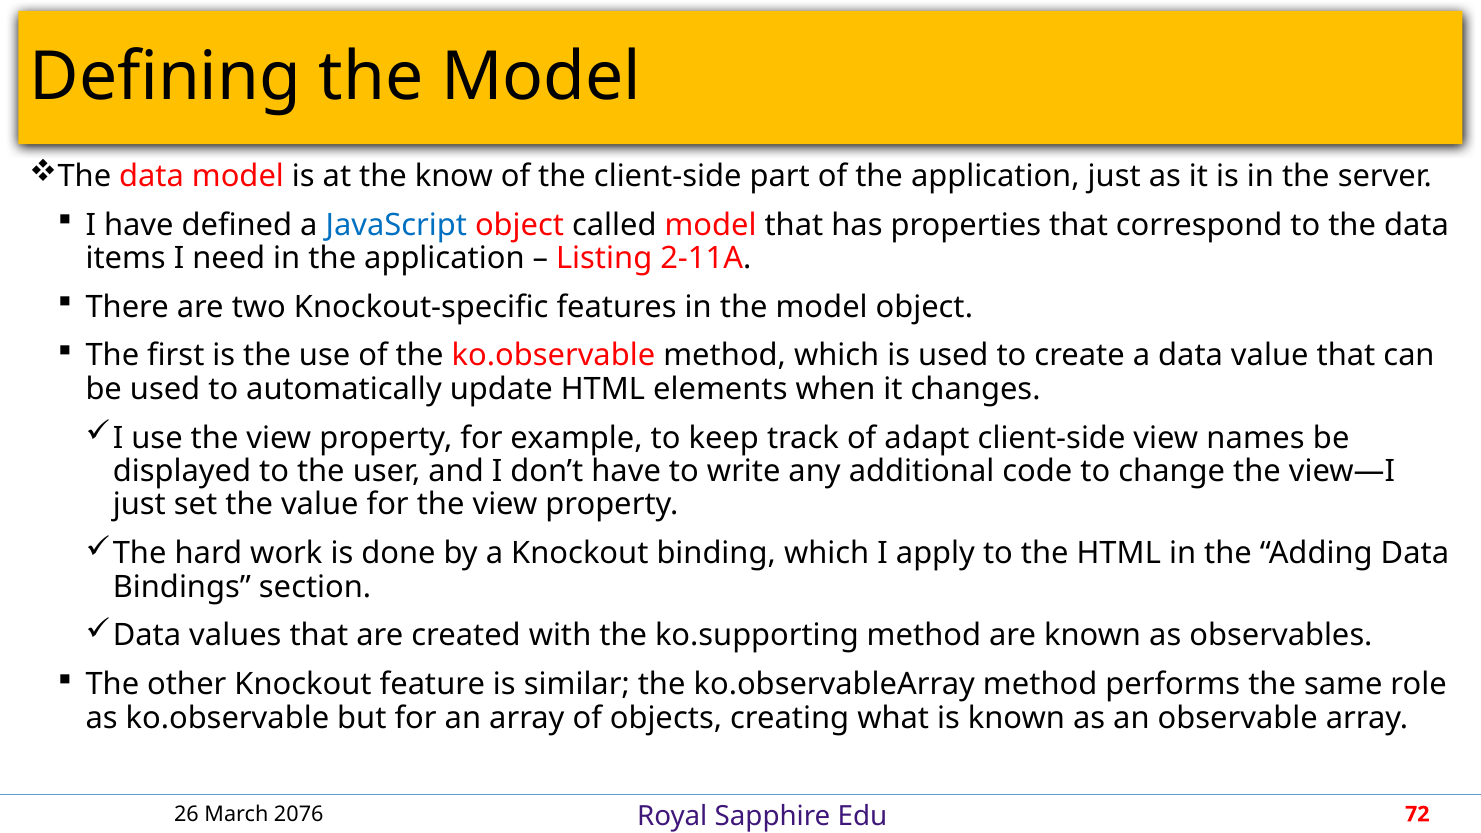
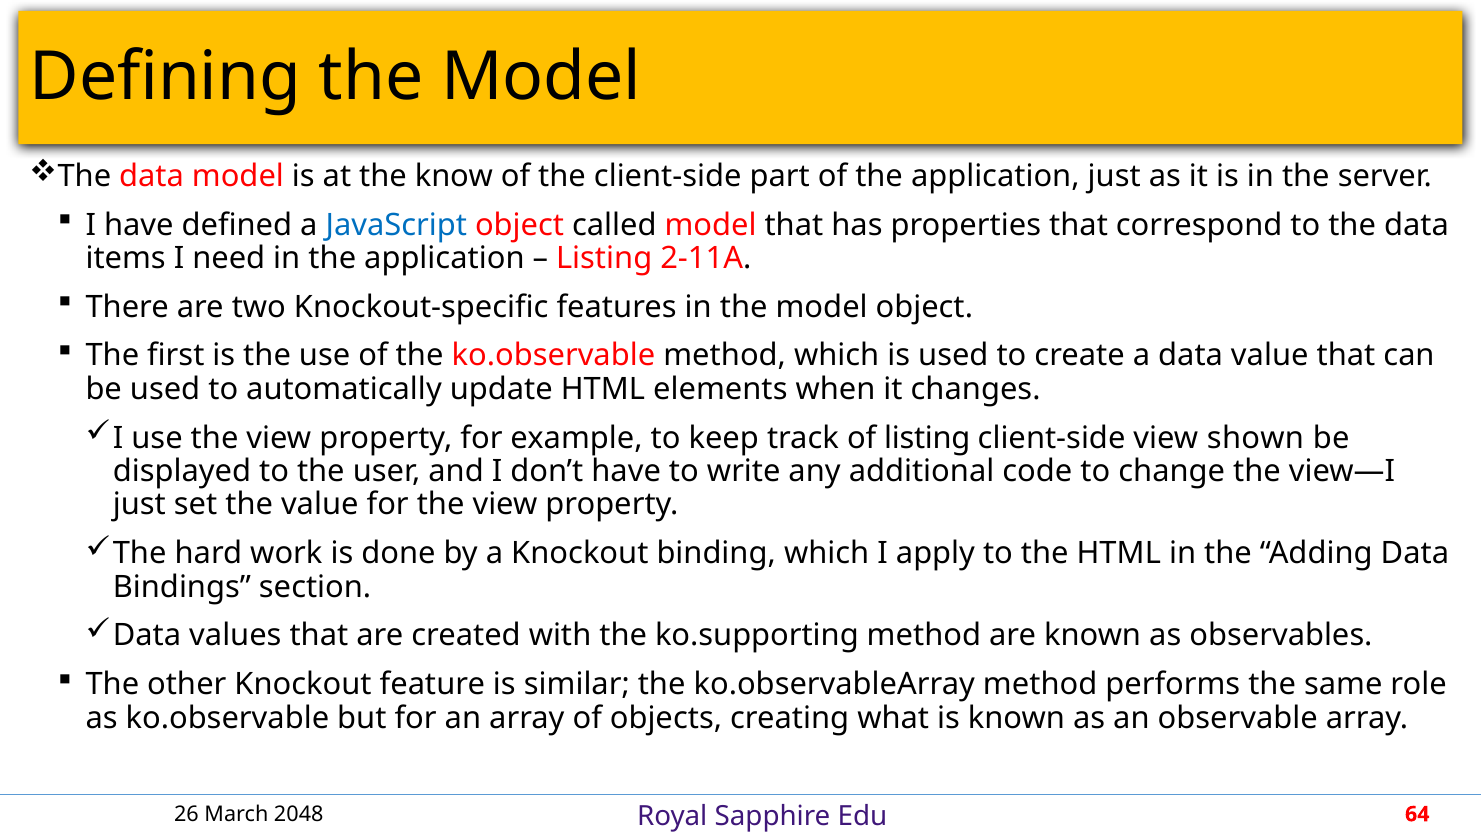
of adapt: adapt -> listing (927, 438)
names: names -> shown (1255, 438)
2076: 2076 -> 2048 (299, 814)
72: 72 -> 64 (1417, 814)
